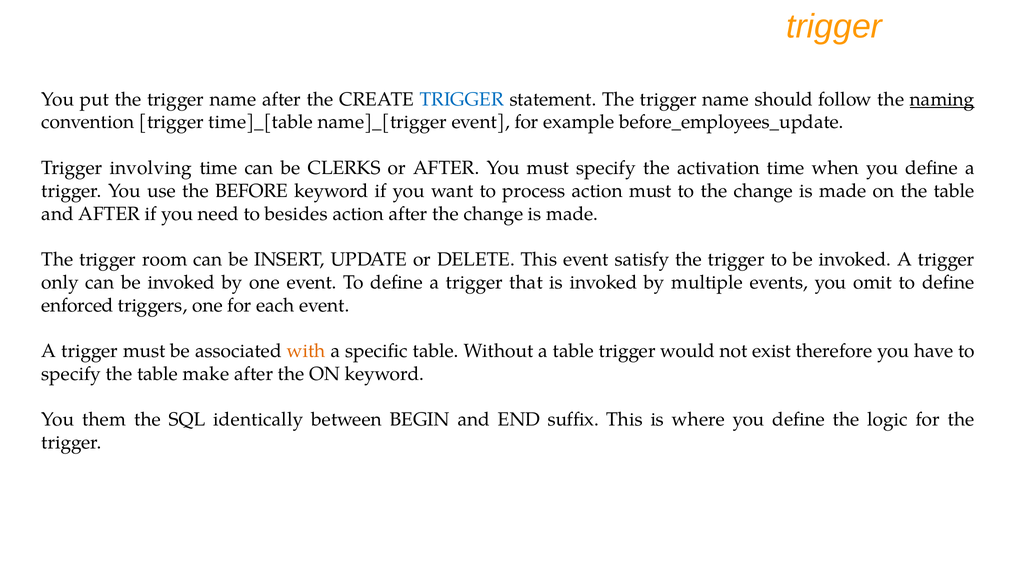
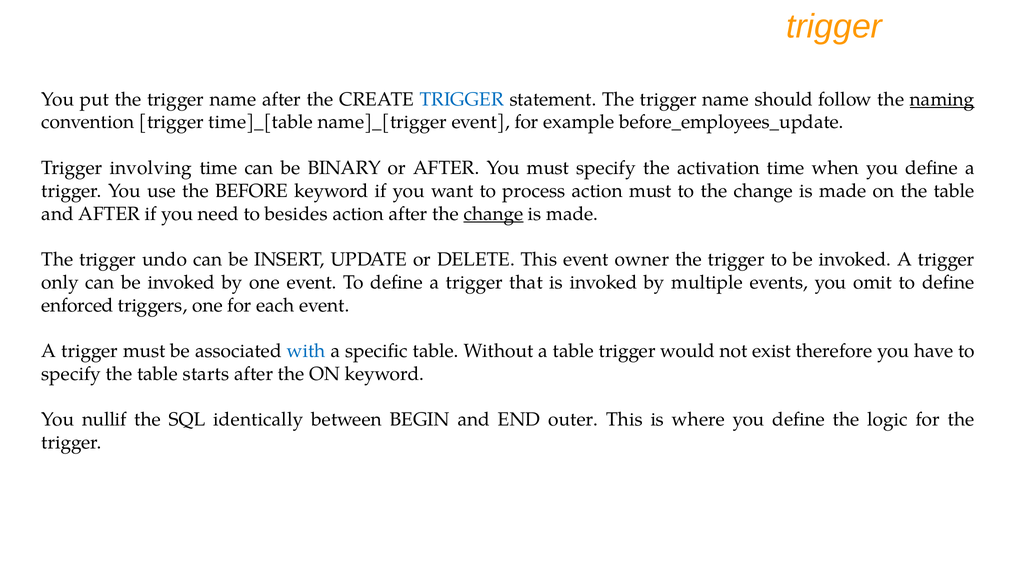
CLERKS: CLERKS -> BINARY (344, 168)
change underline: none -> present (494, 214)
room: room -> undo (165, 259)
satisfy: satisfy -> owner (642, 259)
with colour: orange -> blue (306, 351)
make: make -> starts (206, 374)
them: them -> nullif (104, 420)
suffix: suffix -> outer (573, 420)
